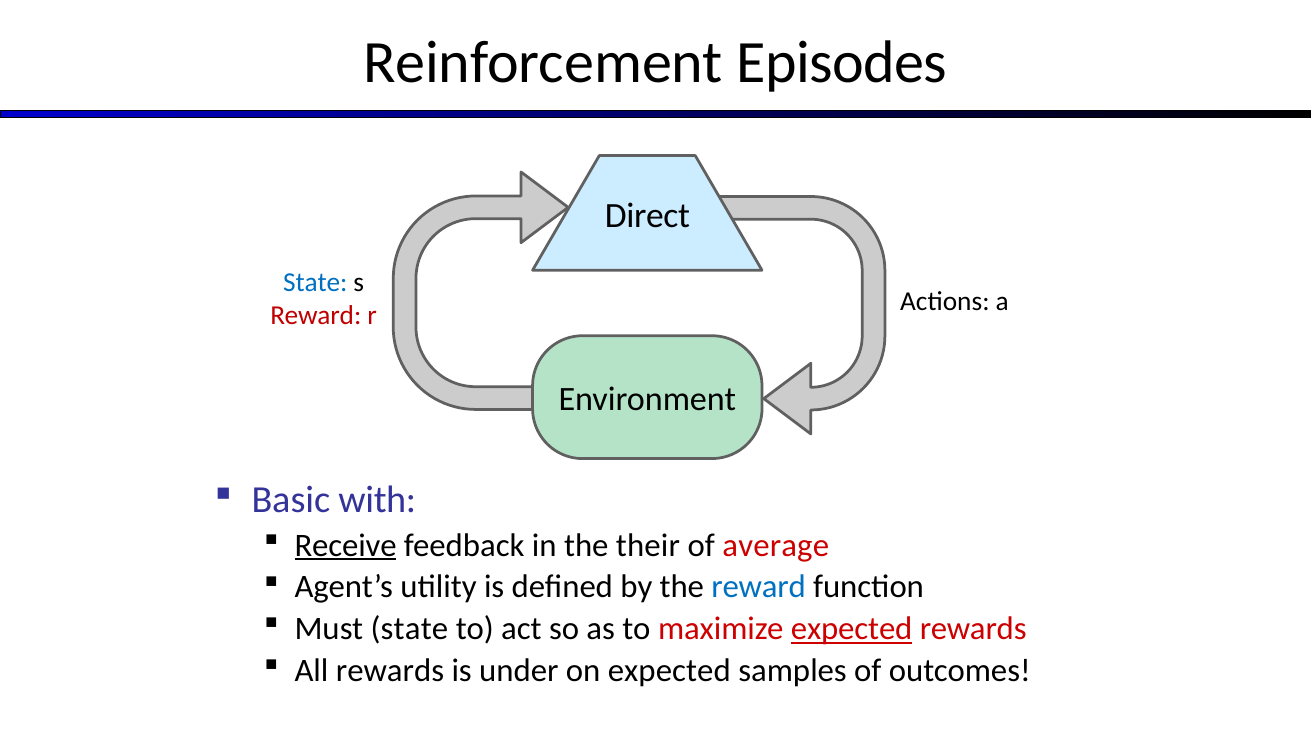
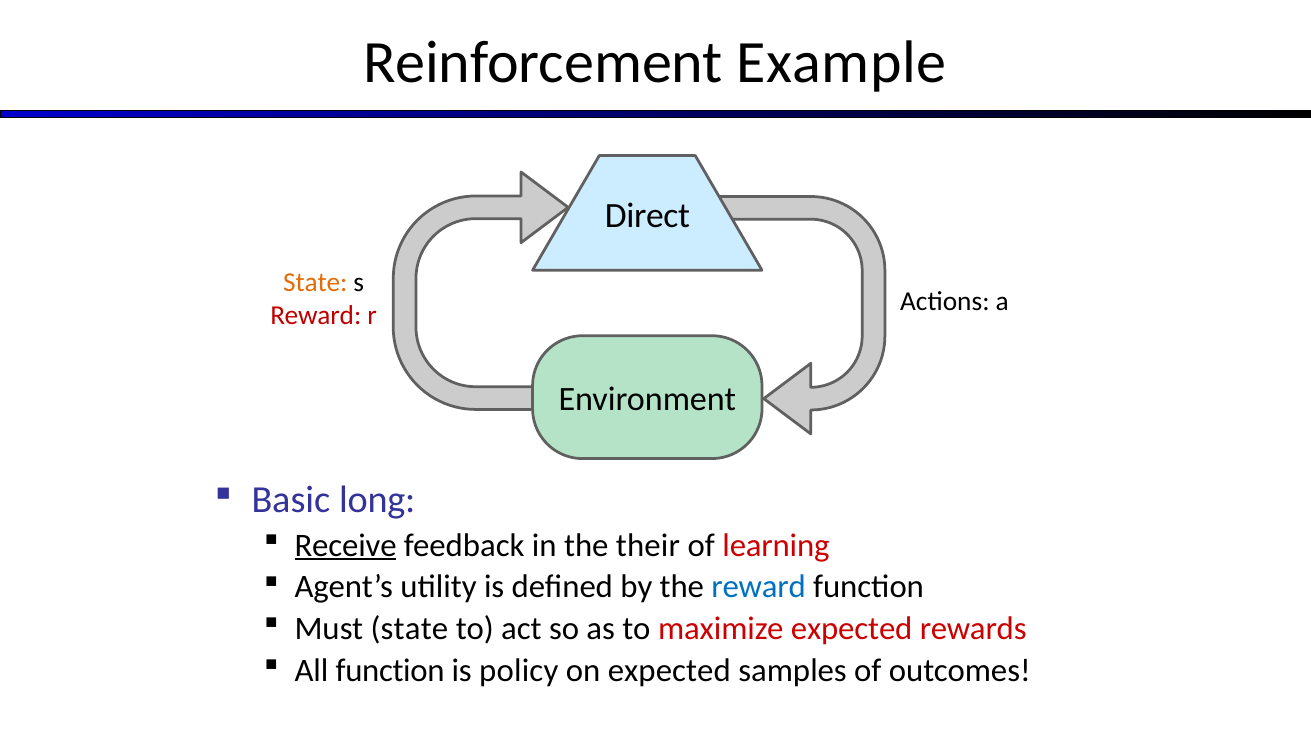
Episodes: Episodes -> Example (841, 63)
State colour: blue -> orange (315, 283)
with: with -> long (377, 501)
average: average -> learning (776, 546)
expected underline: present -> none (852, 629)
All rewards: rewards -> function (390, 671)
under: under -> policy (519, 671)
